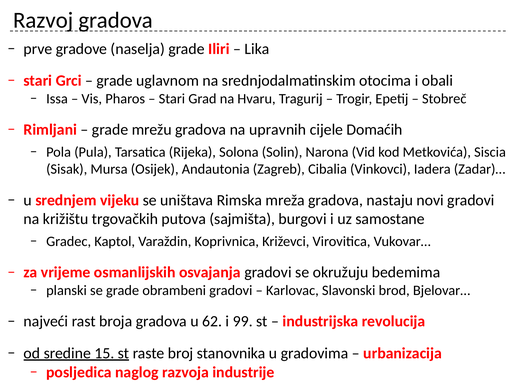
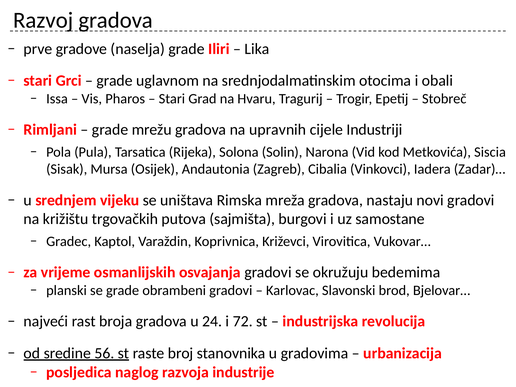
Domaćih: Domaćih -> Industriji (375, 130)
62: 62 -> 24 (212, 321)
99: 99 -> 72 (243, 321)
15: 15 -> 56 (104, 353)
